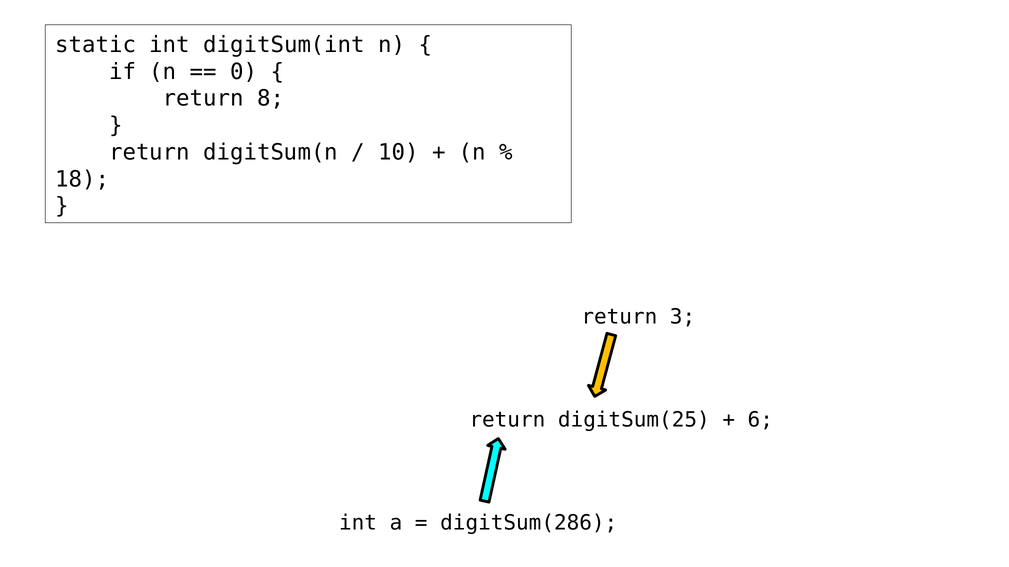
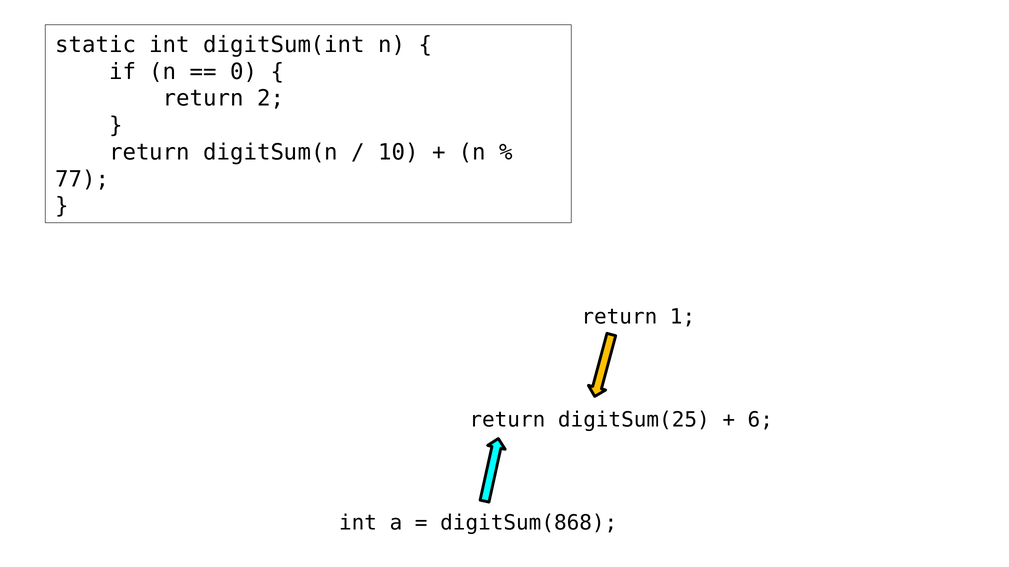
8: 8 -> 2 (271, 99)
18: 18 -> 77 (82, 179)
3: 3 -> 1 (683, 317)
digitSum(286: digitSum(286 -> digitSum(868 (529, 523)
